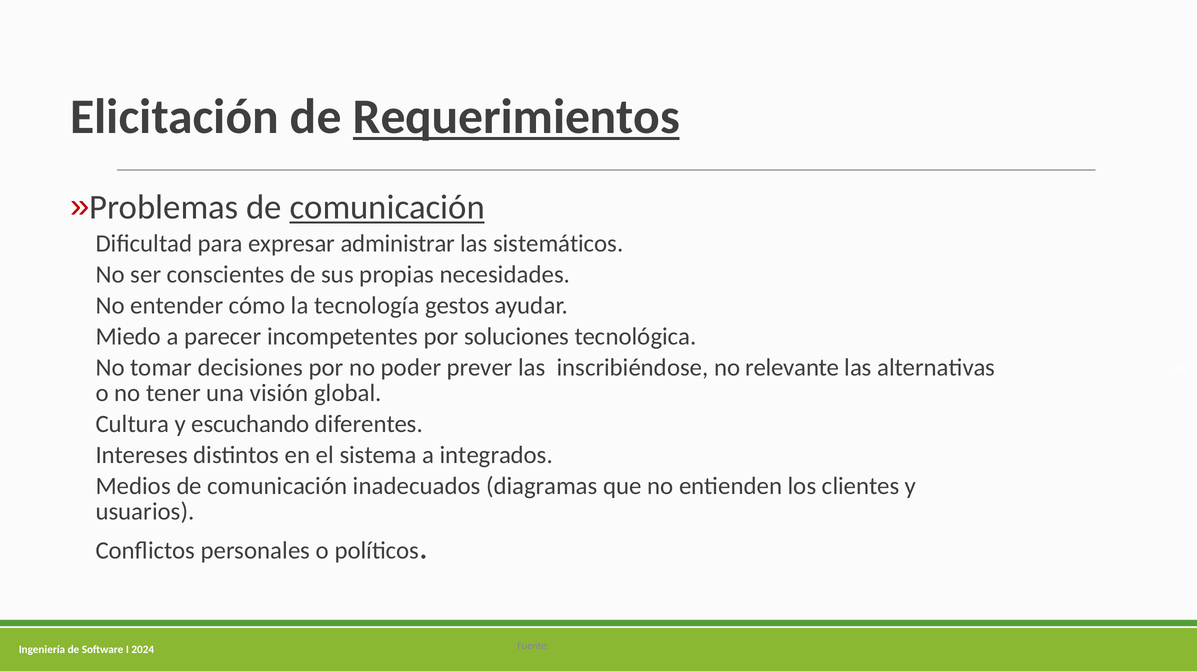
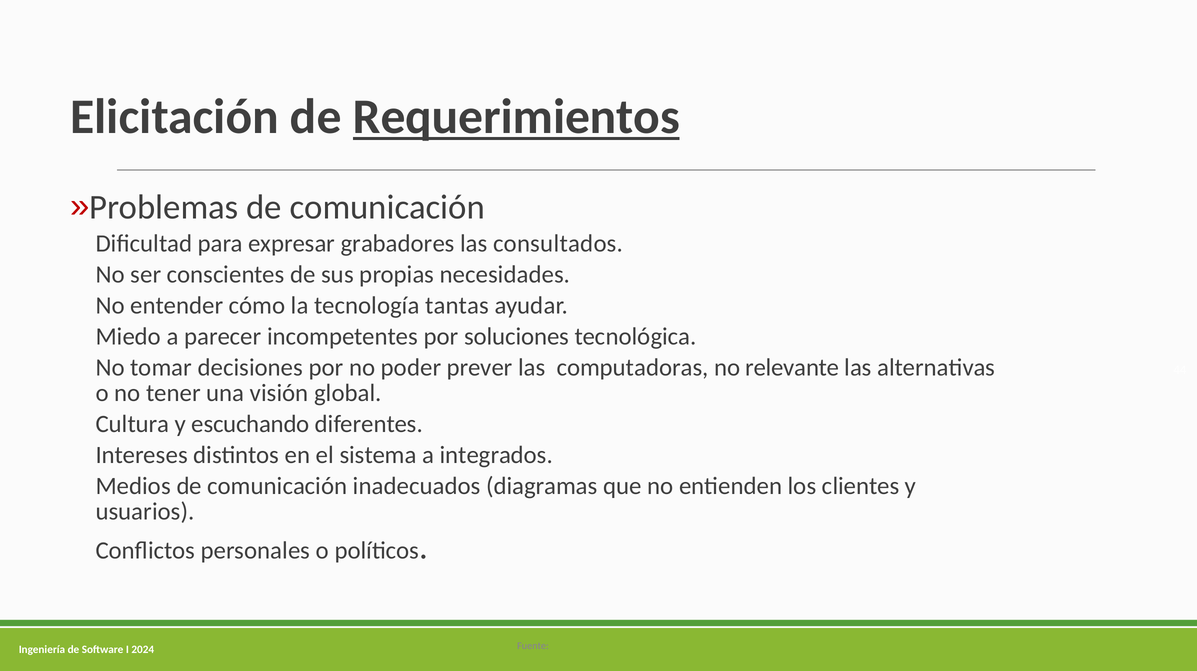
comunicación underline: present -> none (387, 207)
administrar: administrar -> grabadores (398, 244)
sistemáticos: sistemáticos -> consultados (558, 244)
gestos: gestos -> tantas (457, 306)
inscribiéndose: inscribiéndose -> computadoras (633, 368)
